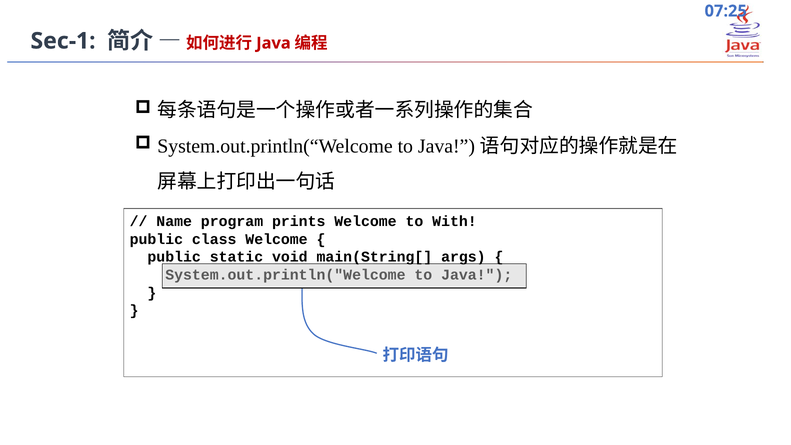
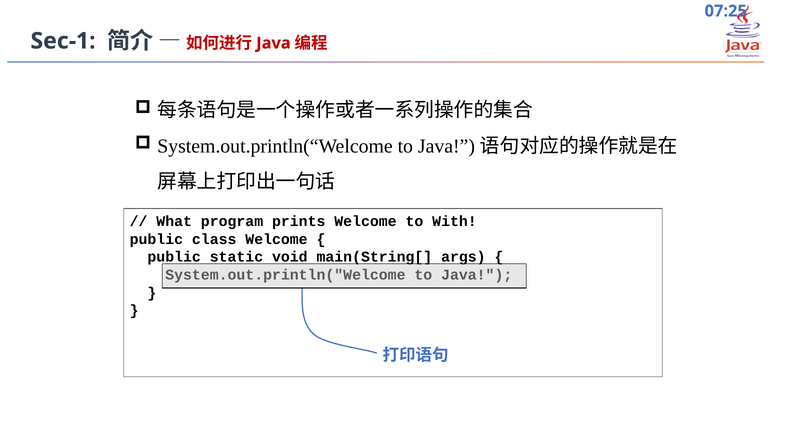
Name: Name -> What (174, 221)
